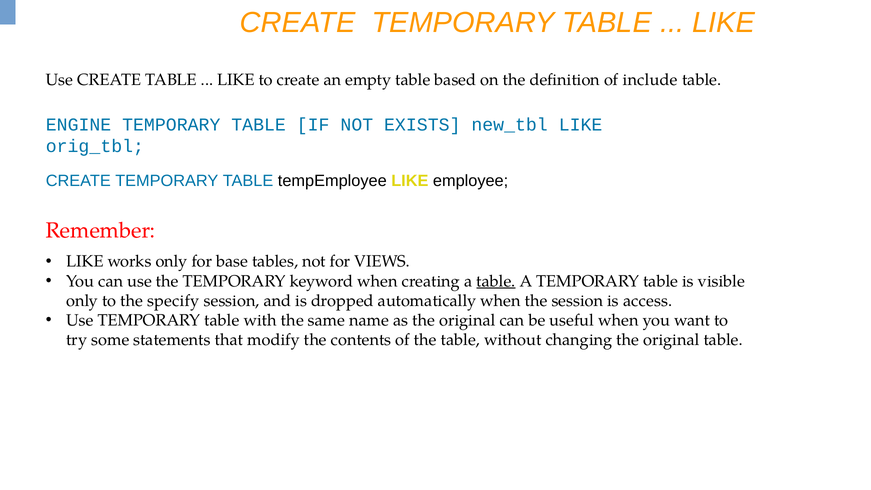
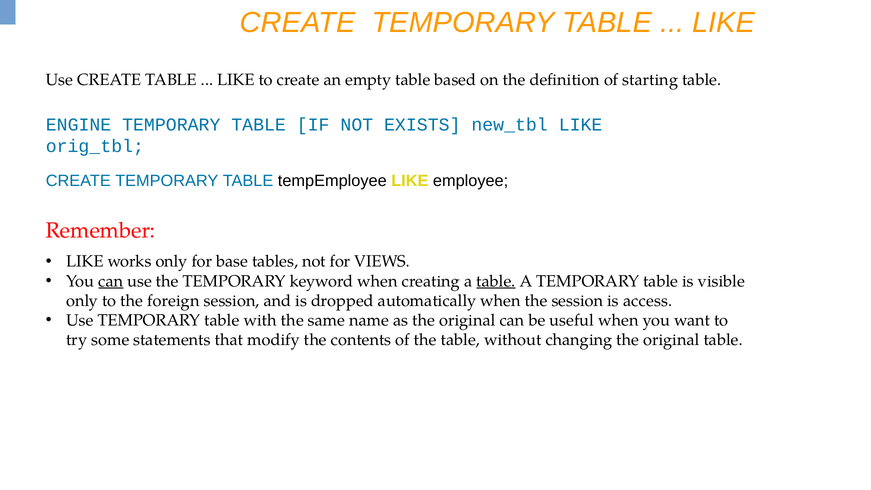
include: include -> starting (650, 80)
can underline: none -> present (111, 281)
specify: specify -> foreign (173, 301)
